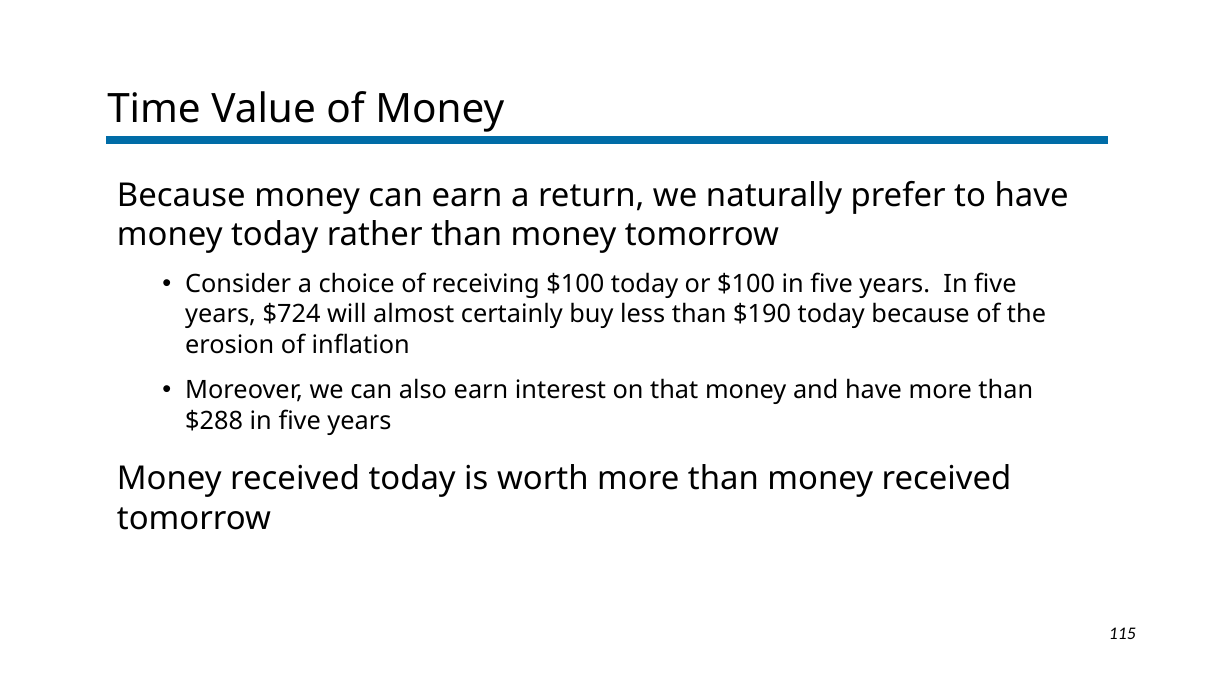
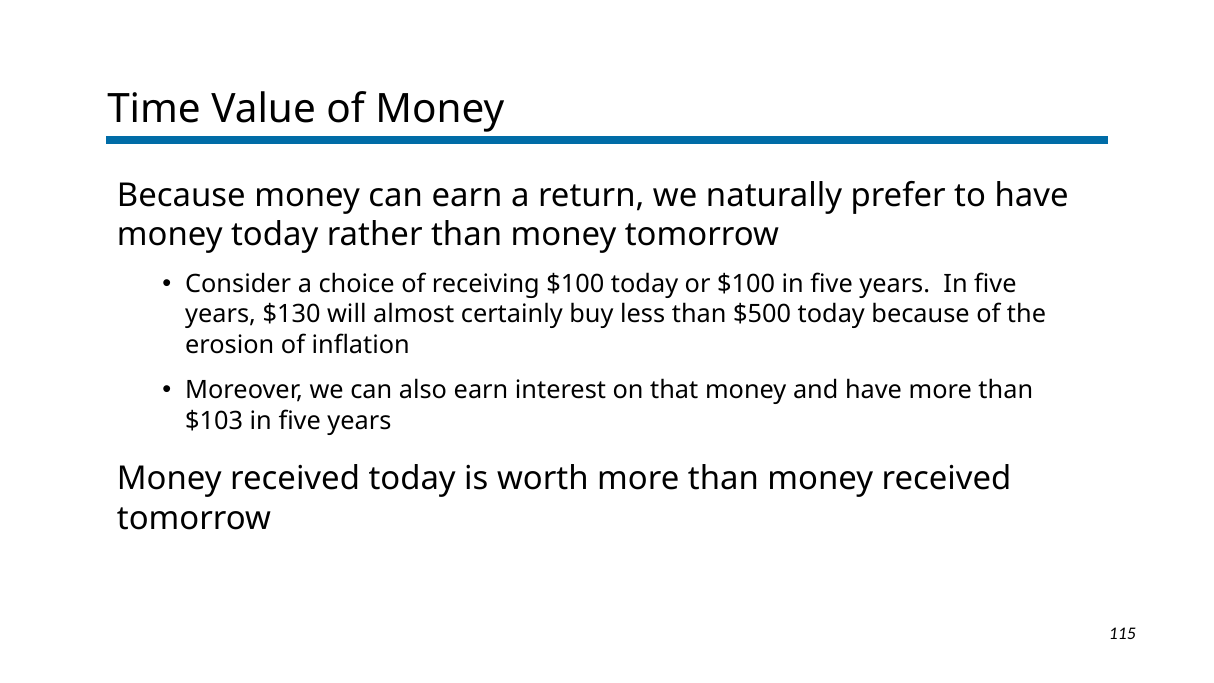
$724: $724 -> $130 (292, 314)
$190: $190 -> $500 (762, 314)
$288: $288 -> $103 (214, 421)
